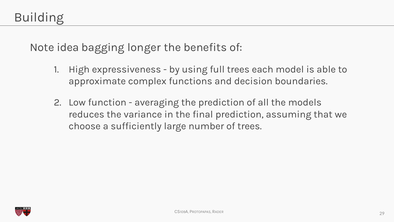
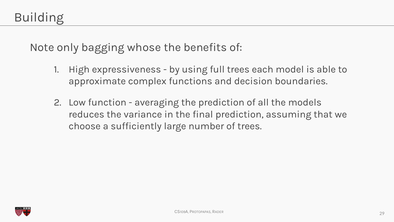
idea: idea -> only (68, 47)
longer: longer -> whose (144, 47)
